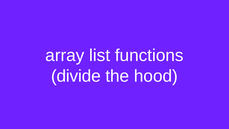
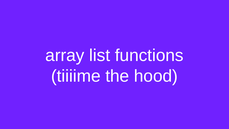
divide: divide -> tiiiime (76, 76)
